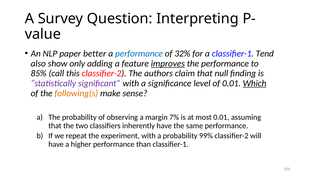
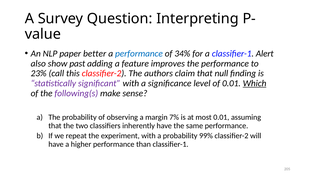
32%: 32% -> 34% (182, 54)
Tend: Tend -> Alert (265, 54)
only: only -> past (77, 64)
improves underline: present -> none (168, 64)
85%: 85% -> 23% (39, 73)
following(s colour: orange -> purple (76, 93)
